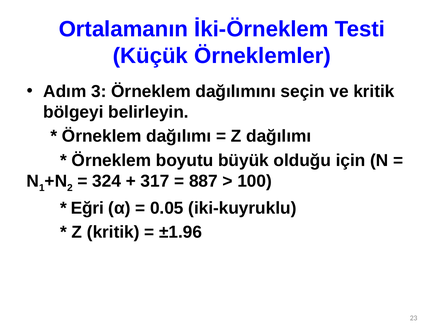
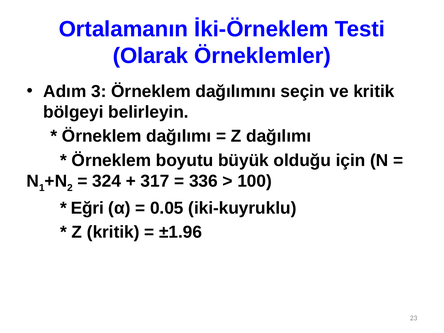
Küçük: Küçük -> Olarak (151, 56)
887: 887 -> 336 (203, 181)
